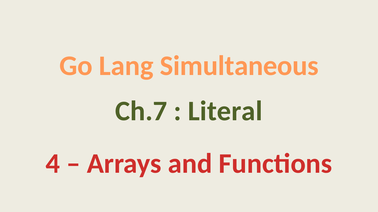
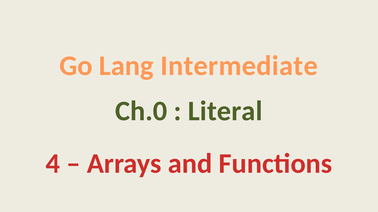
Simultaneous: Simultaneous -> Intermediate (239, 66)
Ch.7: Ch.7 -> Ch.0 (141, 111)
